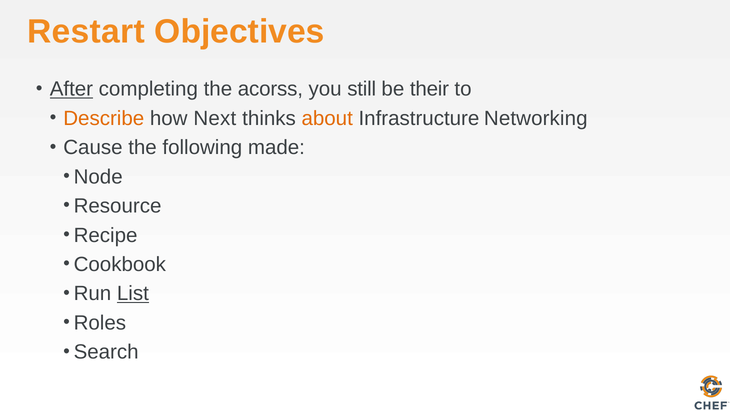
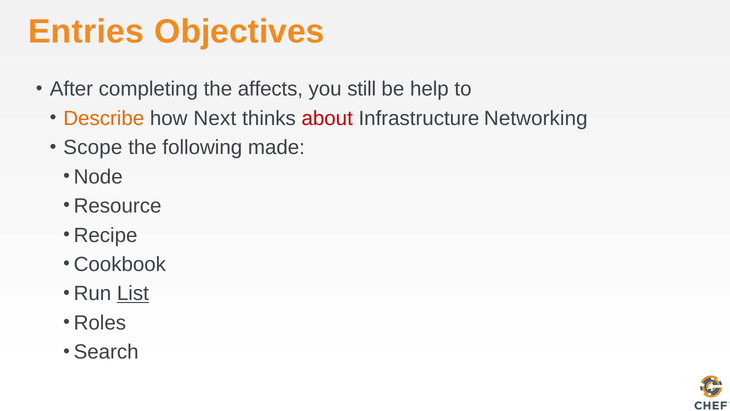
Restart: Restart -> Entries (86, 32)
After underline: present -> none (71, 89)
acorss: acorss -> affects (270, 89)
their: their -> help (429, 89)
about colour: orange -> red (327, 118)
Cause: Cause -> Scope (93, 147)
